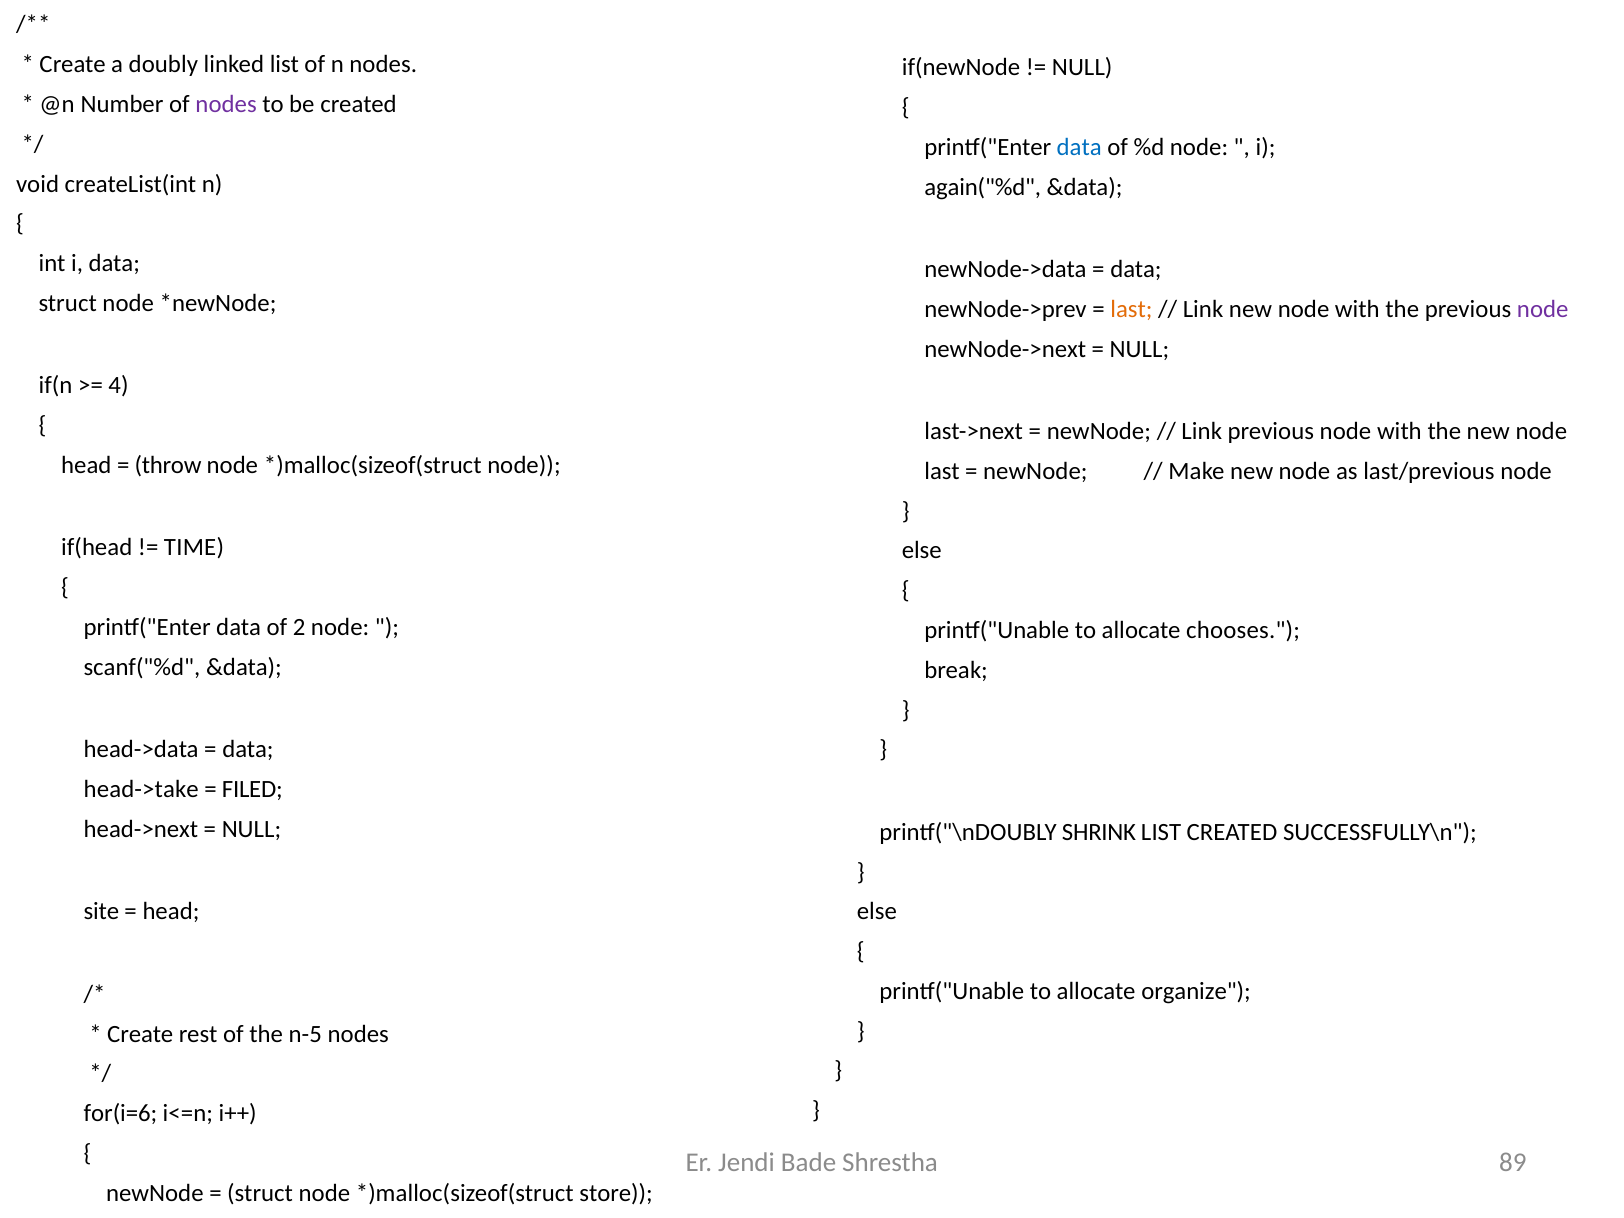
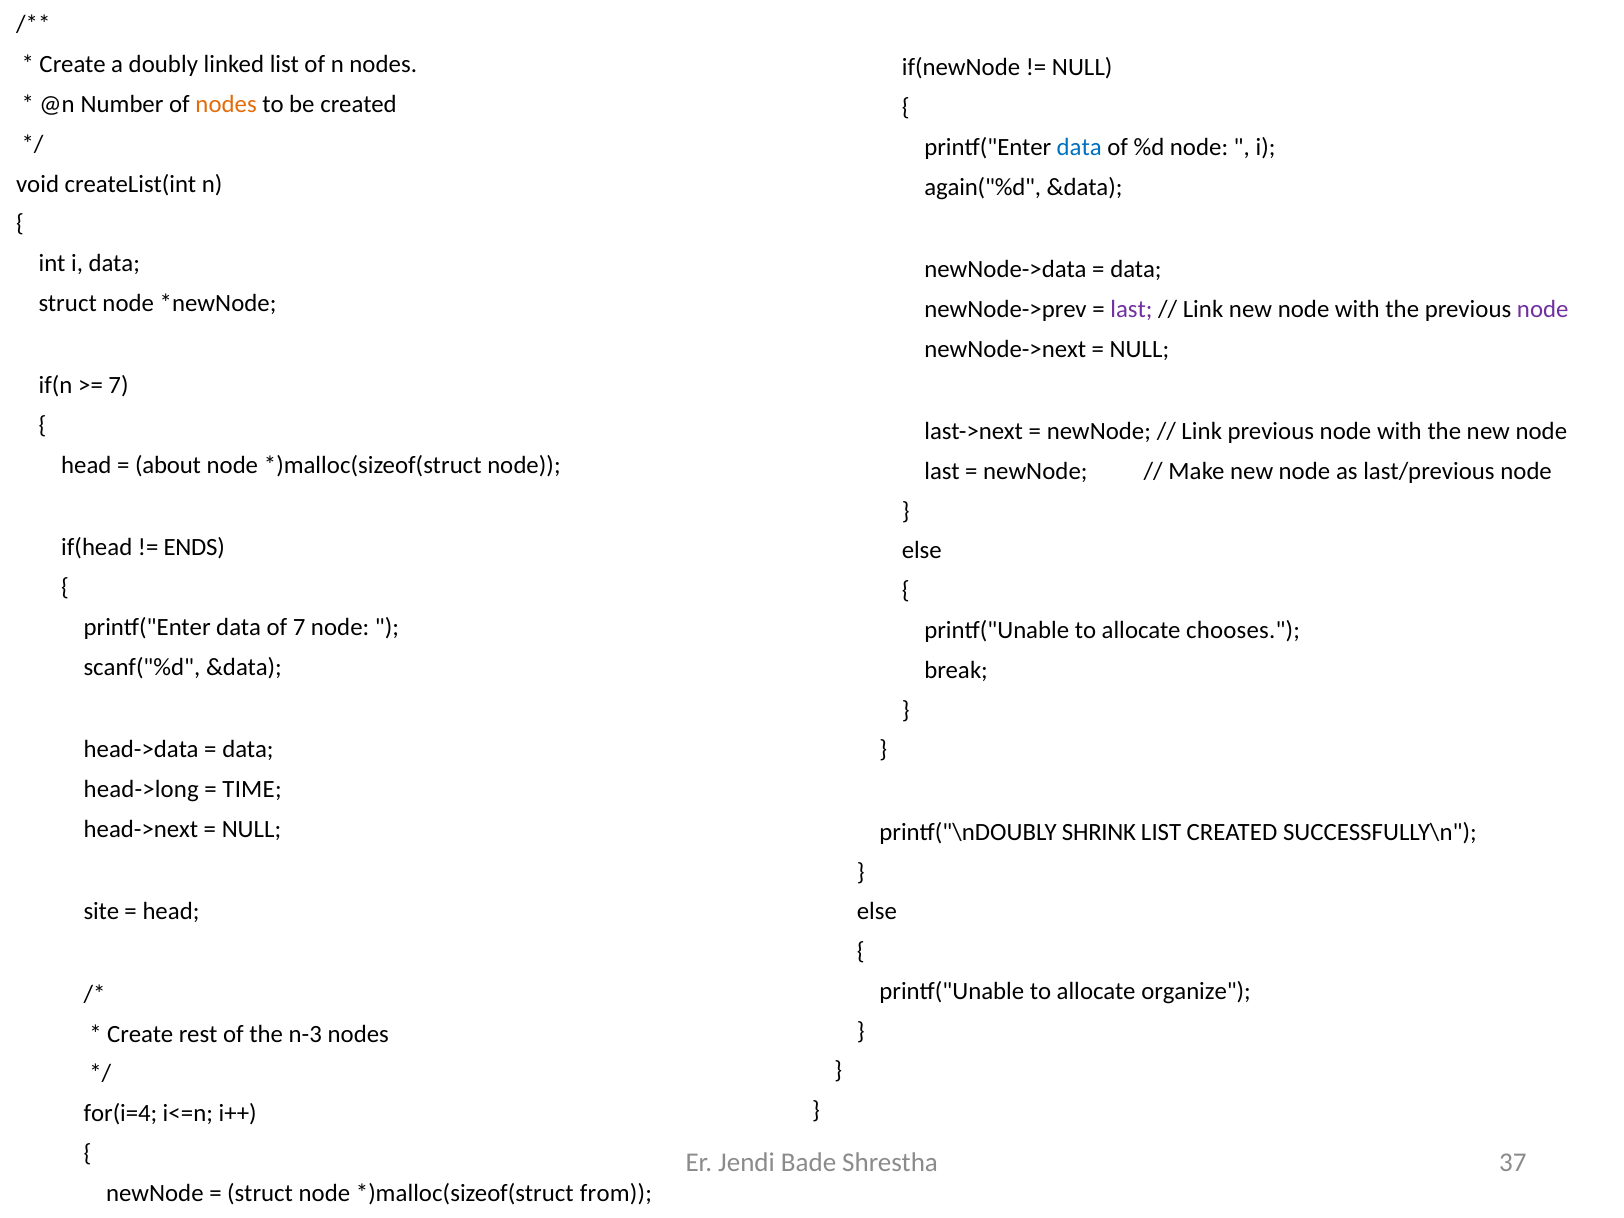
nodes colour: purple -> orange (226, 104)
last colour: orange -> purple (1131, 309)
4: 4 -> 7 (118, 386)
throw: throw -> about (168, 465)
TIME: TIME -> ENDS (194, 548)
of 2: 2 -> 7 (299, 627)
head->take: head->take -> head->long (141, 789)
FILED: FILED -> TIME (252, 789)
n-5: n-5 -> n-3 (305, 1034)
for(i=6: for(i=6 -> for(i=4 (120, 1114)
89: 89 -> 37 (1513, 1163)
store: store -> from (616, 1193)
